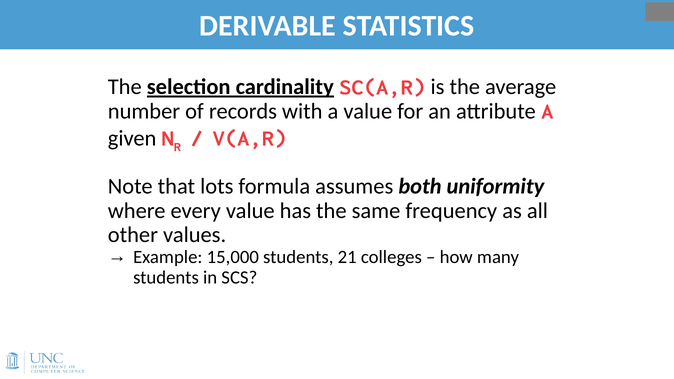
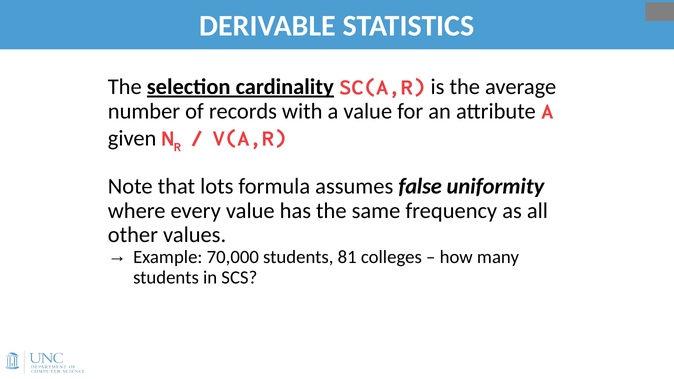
both: both -> false (420, 186)
15,000: 15,000 -> 70,000 (233, 257)
21: 21 -> 81 (347, 257)
